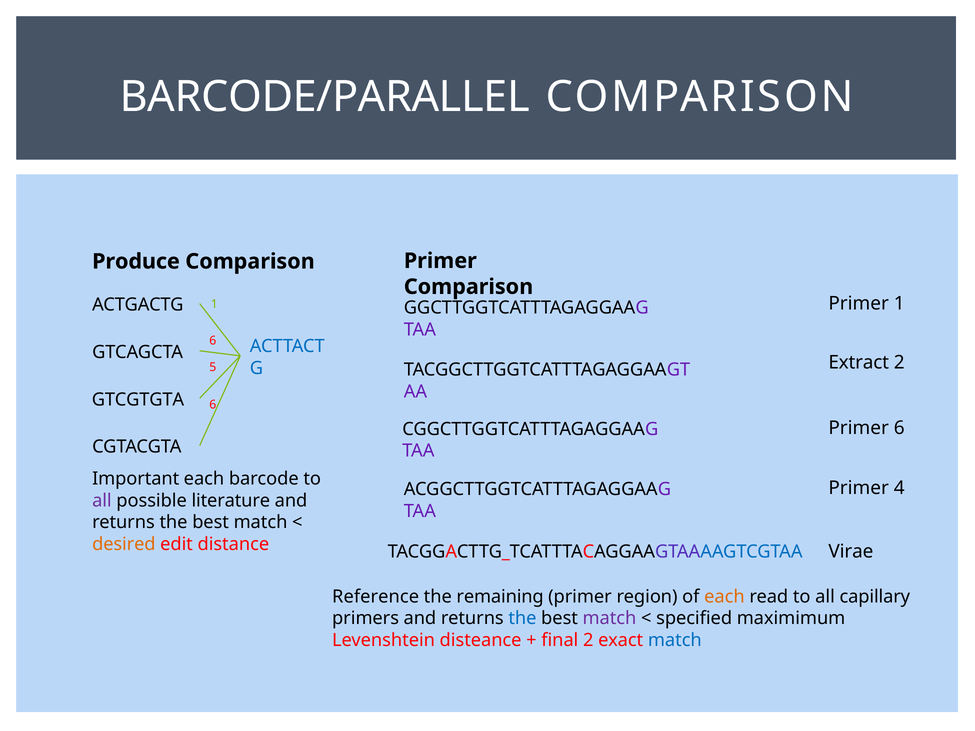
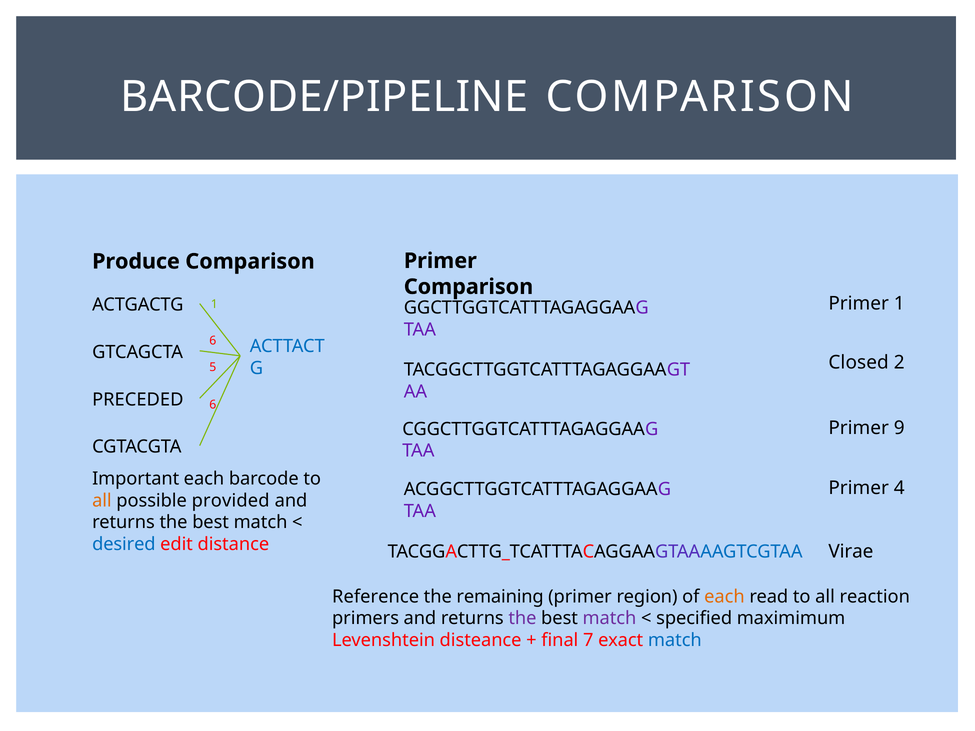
BARCODE/PARALLEL: BARCODE/PARALLEL -> BARCODE/PIPELINE (324, 97)
Extract: Extract -> Closed (859, 363)
GTCGTGTA: GTCGTGTA -> PRECEDED (138, 400)
Primer 6: 6 -> 9 (899, 428)
all colour: purple -> orange (102, 501)
literature: literature -> provided (231, 501)
desired colour: orange -> blue (124, 545)
capillary: capillary -> reaction (875, 597)
the colour: blue -> purple (522, 619)
final 2: 2 -> 7 (588, 641)
